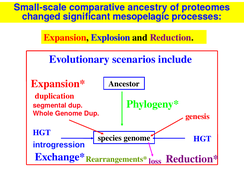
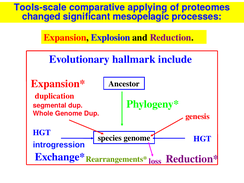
Small-scale: Small-scale -> Tools-scale (40, 7)
ancestry: ancestry -> applying (147, 7)
scenarios: scenarios -> hallmark (134, 59)
